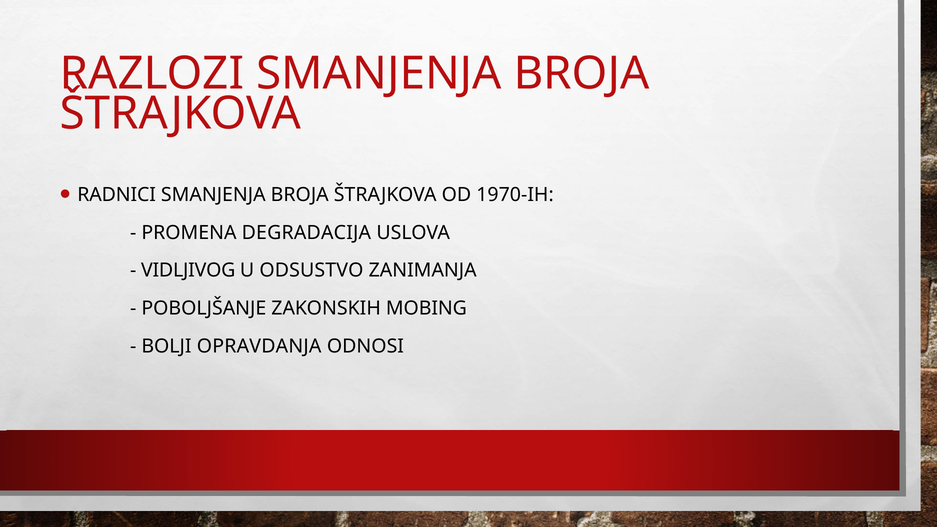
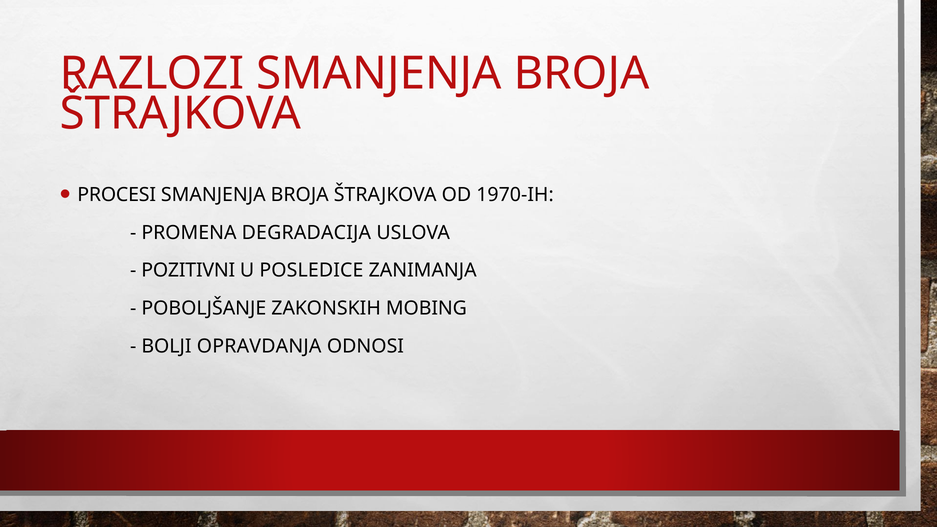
RADNICI: RADNICI -> PROCESI (117, 195)
VIDLJIVOG: VIDLJIVOG -> POZITIVNI (188, 271)
ODSUSTVO: ODSUSTVO -> POSLEDICE (311, 271)
